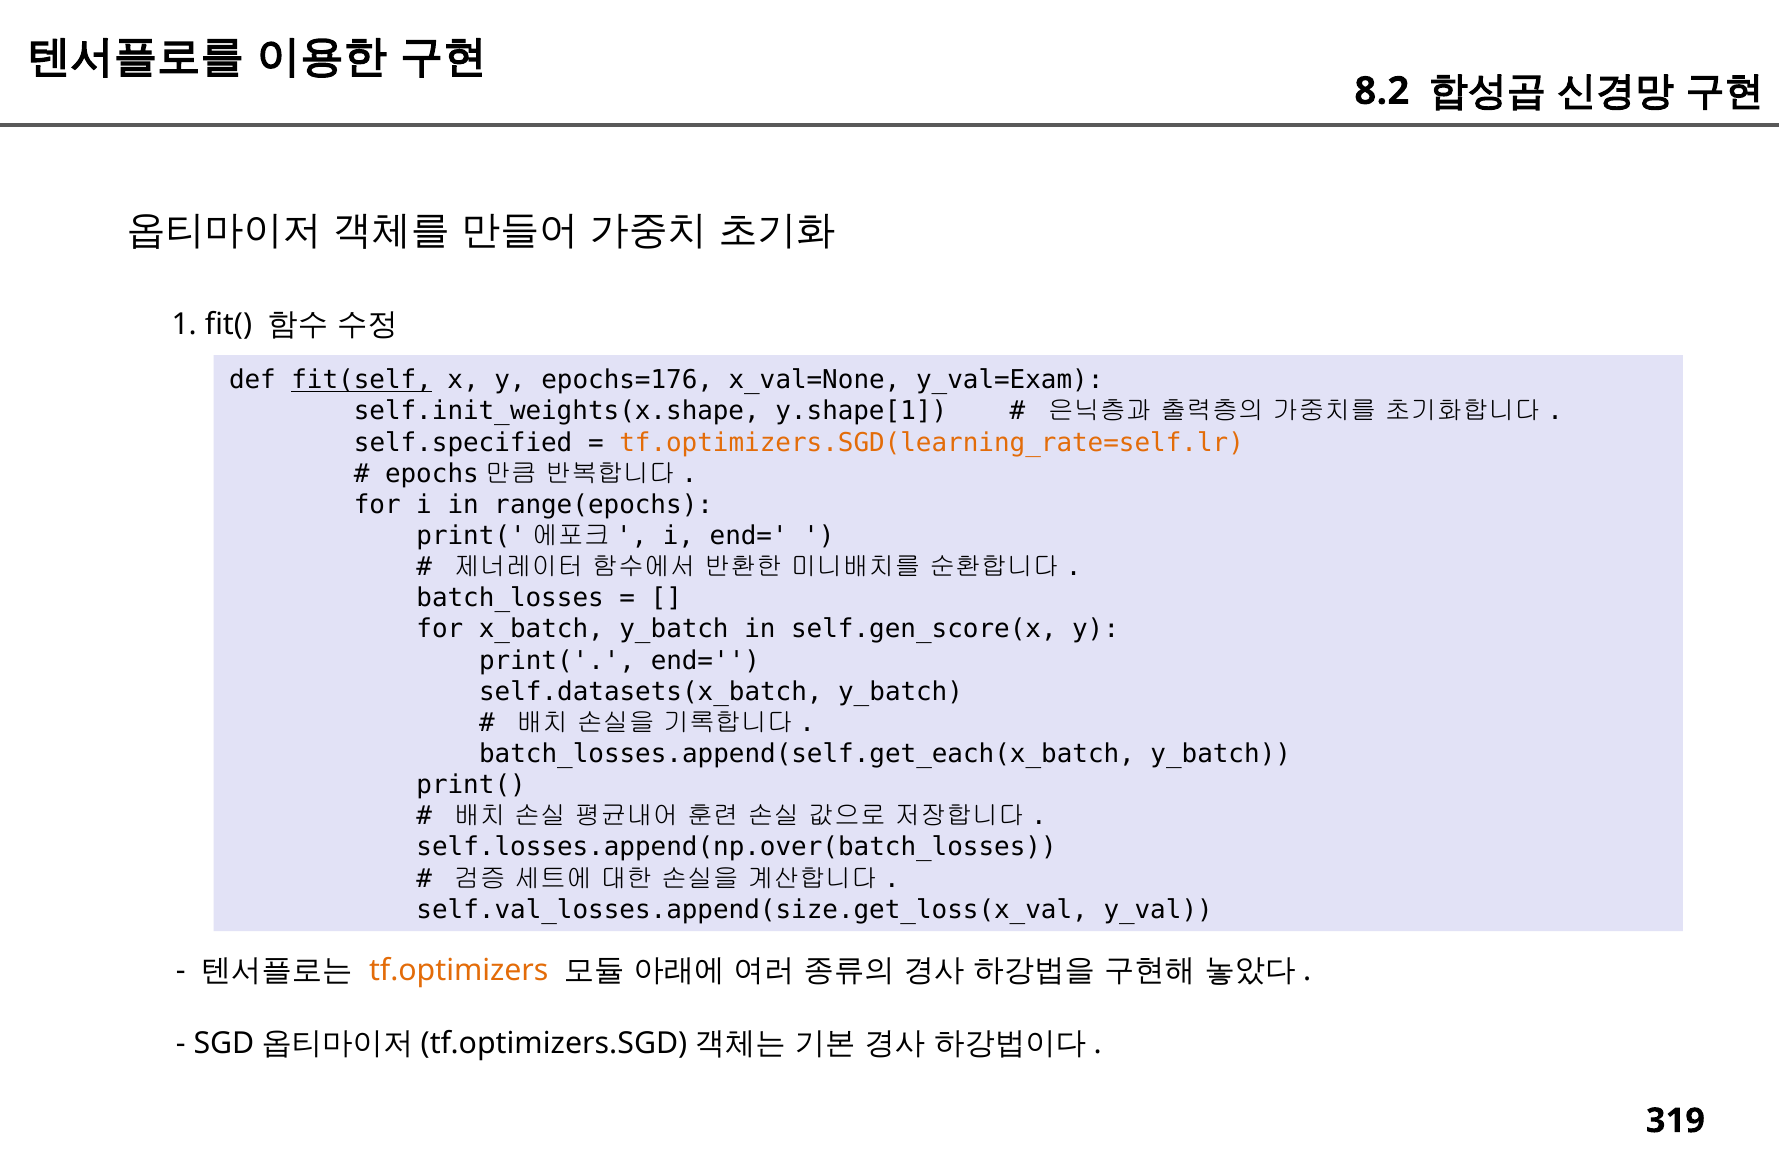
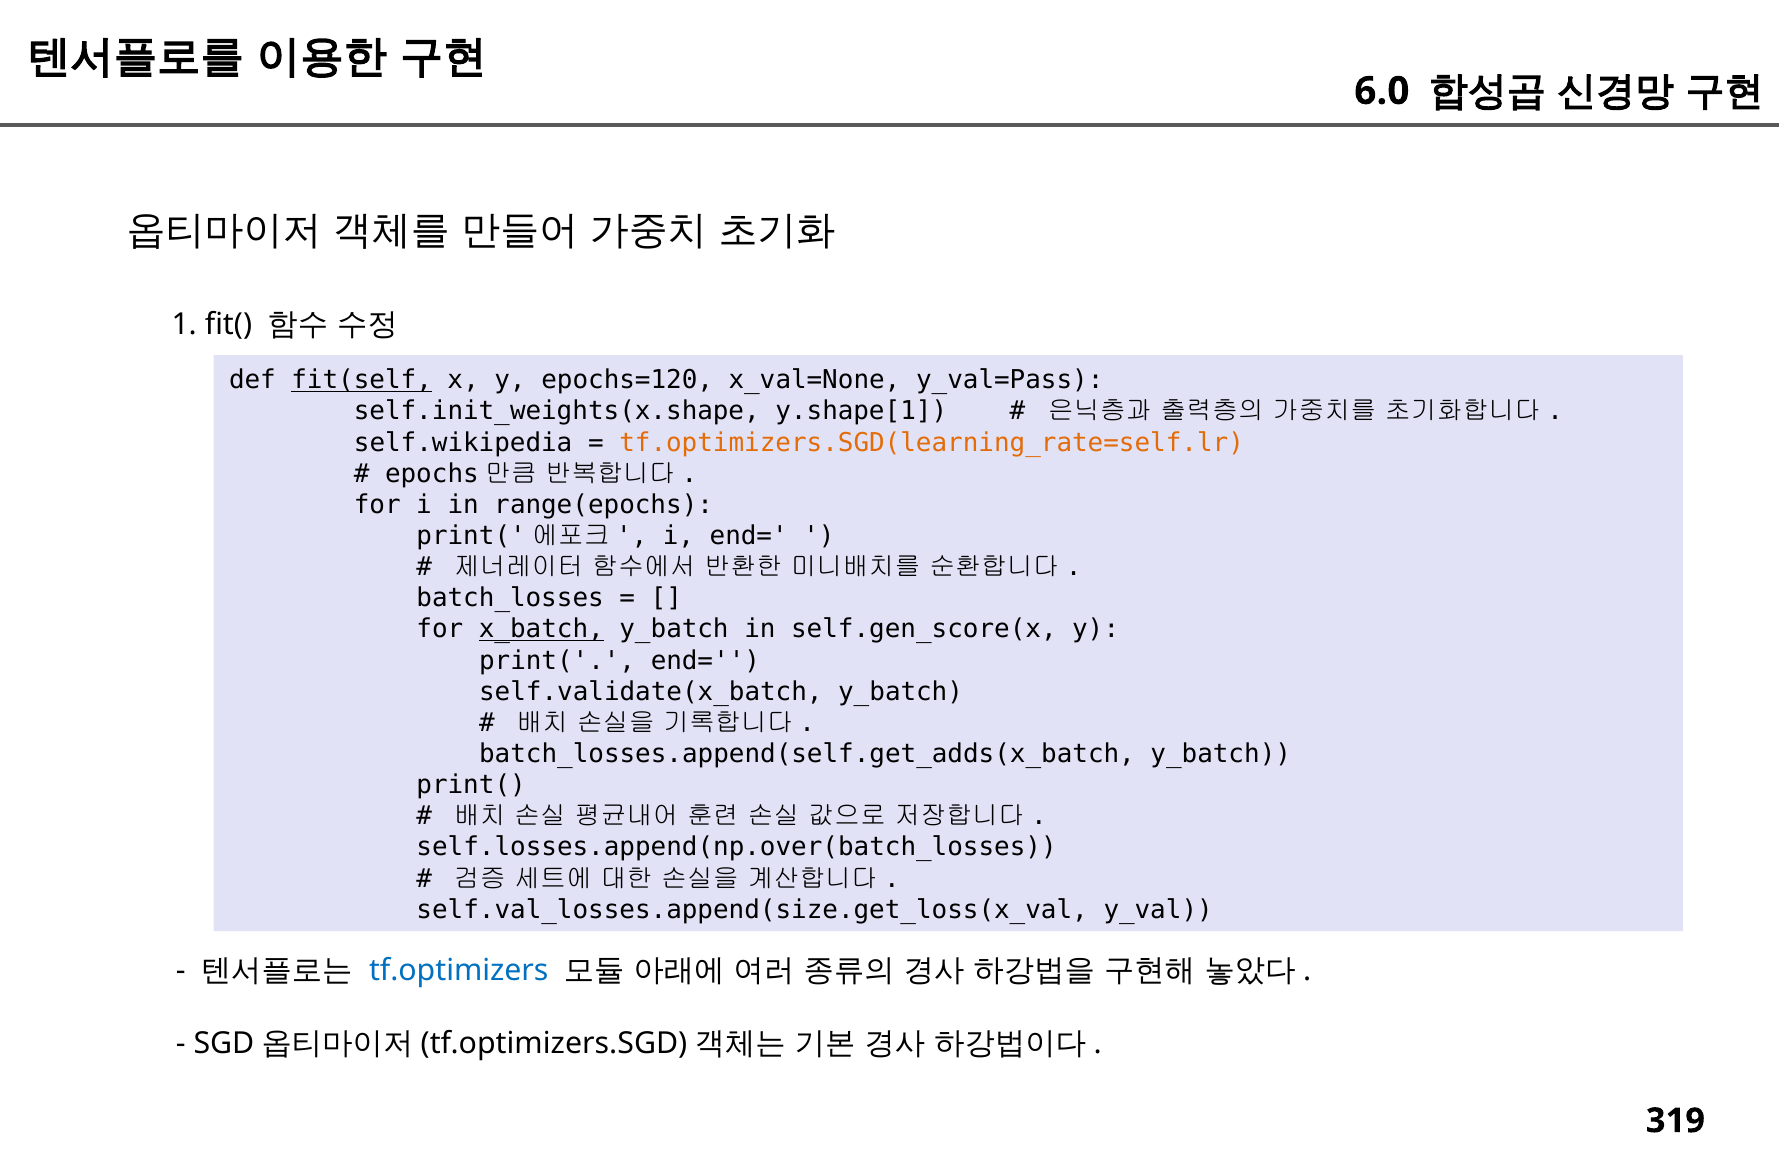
8.2: 8.2 -> 6.0 (1382, 91)
epochs=176: epochs=176 -> epochs=120 (627, 380)
y_val=Exam: y_val=Exam -> y_val=Pass (1010, 380)
self.specified: self.specified -> self.wikipedia (463, 443)
x_batch underline: none -> present (541, 630)
self.datasets(x_batch: self.datasets(x_batch -> self.validate(x_batch (651, 692)
batch_losses.append(self.get_each(x_batch: batch_losses.append(self.get_each(x_batch -> batch_losses.append(self.get_adds(x_batch (807, 754)
tf.optimizers colour: orange -> blue (459, 971)
